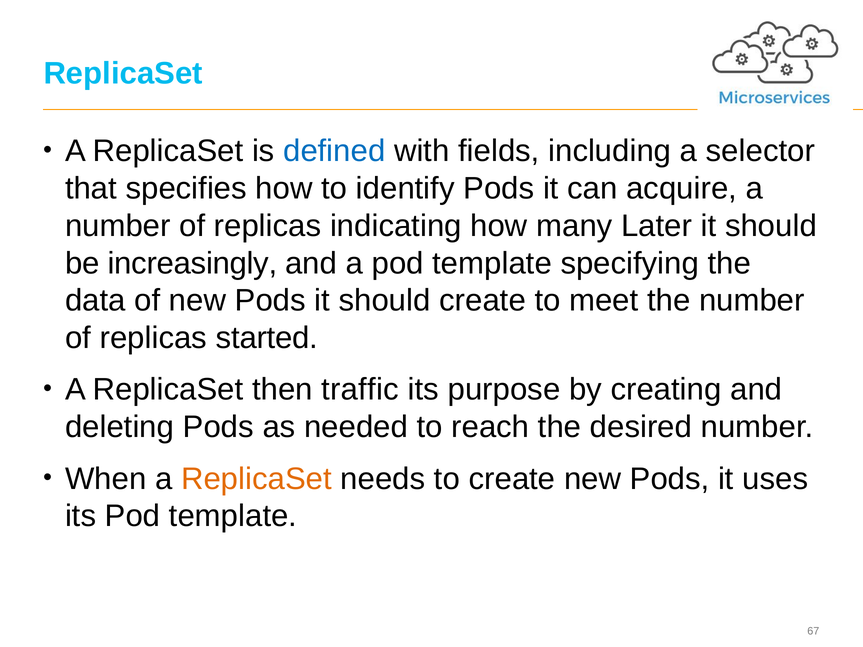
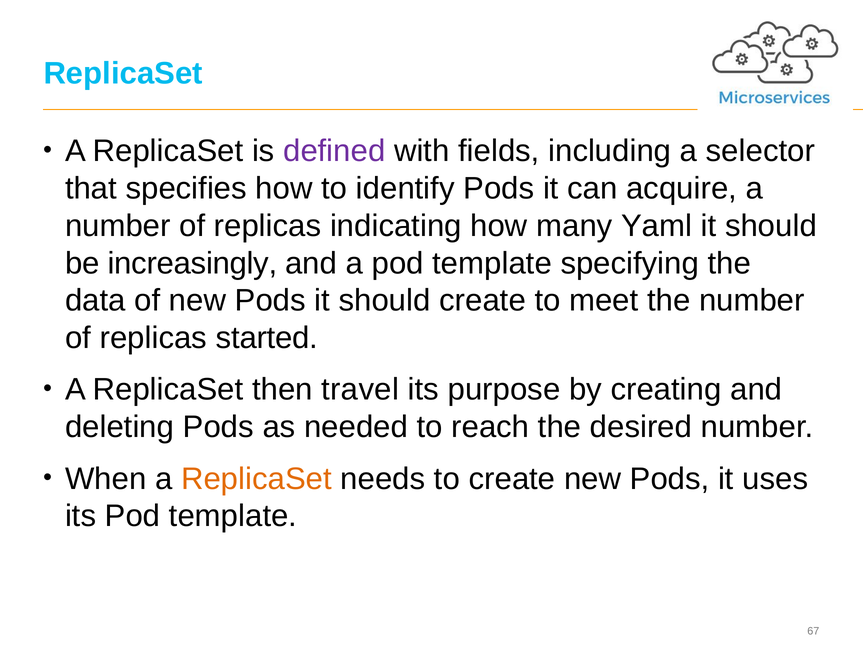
defined colour: blue -> purple (334, 151)
Later: Later -> Yaml (657, 226)
traffic: traffic -> travel (360, 390)
